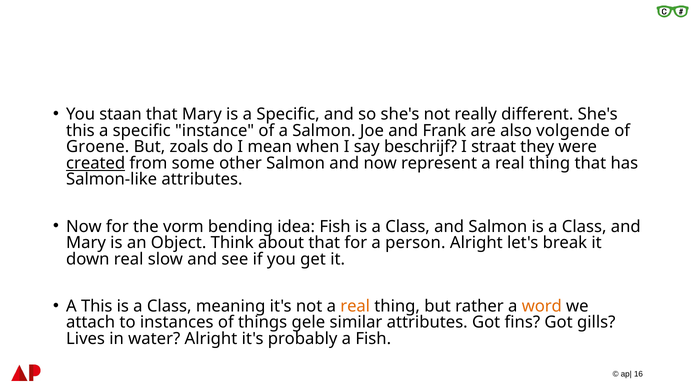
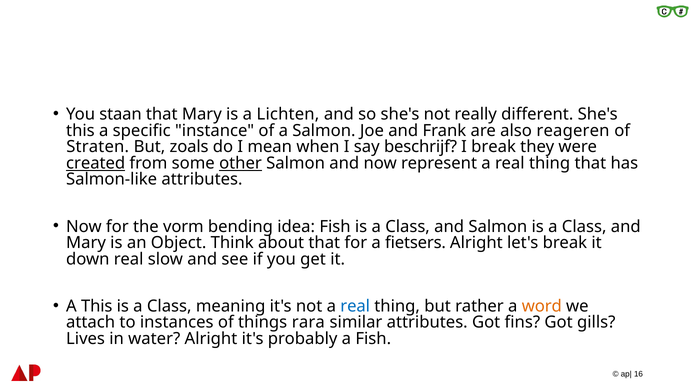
is a Specific: Specific -> Lichten (288, 114)
volgende: volgende -> reageren (573, 130)
Groene: Groene -> Straten (98, 147)
I straat: straat -> break (494, 147)
other underline: none -> present (240, 163)
person: person -> fietsers (416, 242)
real colour: orange -> blue (355, 306)
gele: gele -> rara (308, 322)
